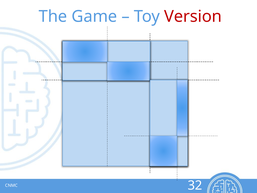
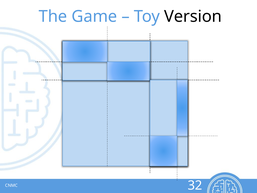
Version colour: red -> black (193, 17)
